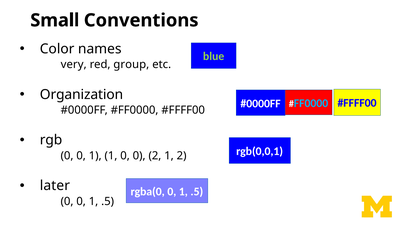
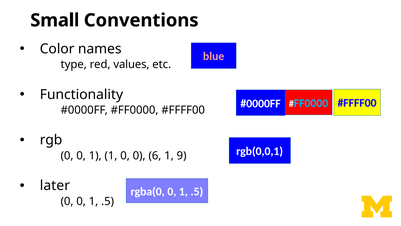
blue colour: light green -> pink (214, 56)
very: very -> type (74, 64)
group: group -> values (131, 64)
Organization: Organization -> Functionality (81, 94)
0 2: 2 -> 6 (155, 155)
1 2: 2 -> 9 (182, 155)
